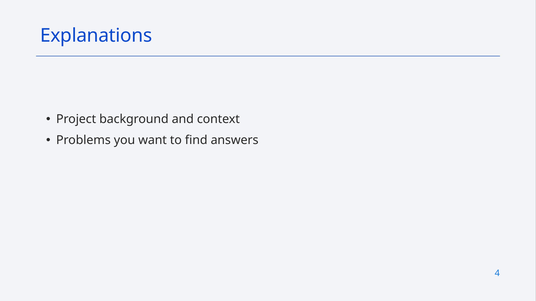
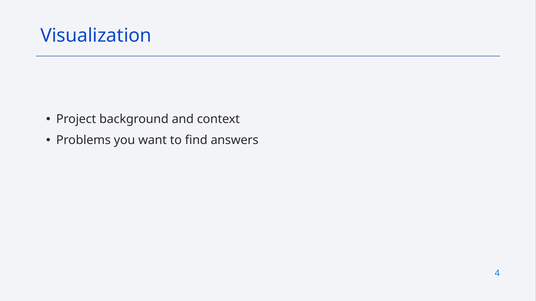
Explanations: Explanations -> Visualization (96, 36)
